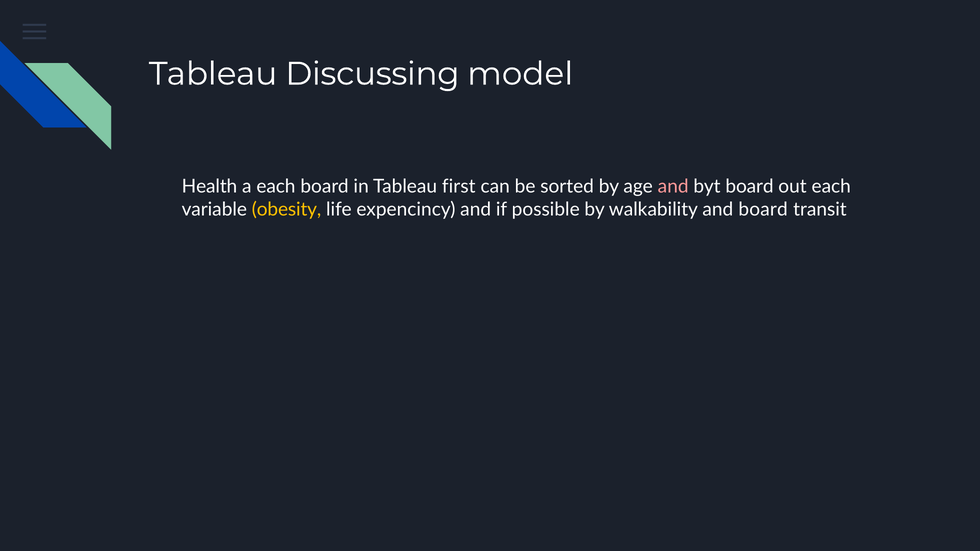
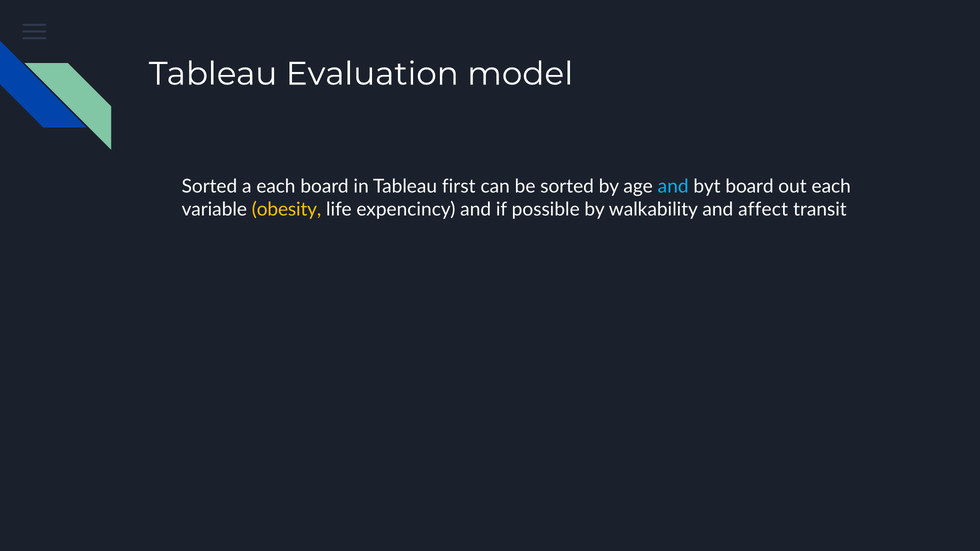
Discussing: Discussing -> Evaluation (372, 74)
Health: Health -> Sorted (209, 187)
and colour: pink -> light blue (673, 187)
and board: board -> affect (763, 210)
